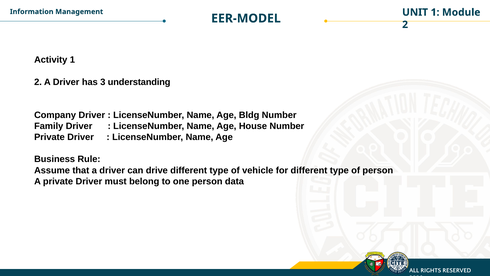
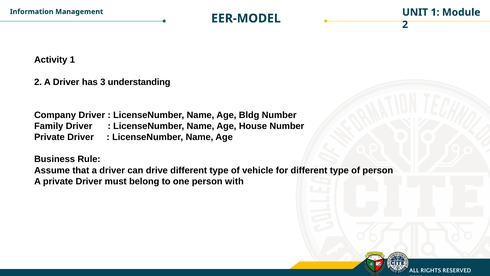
data: data -> with (234, 181)
